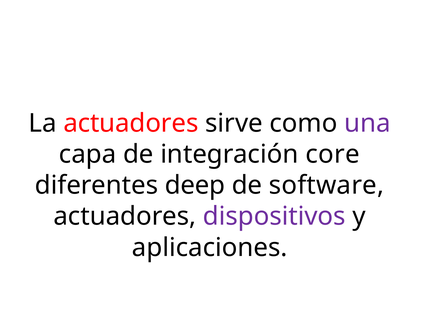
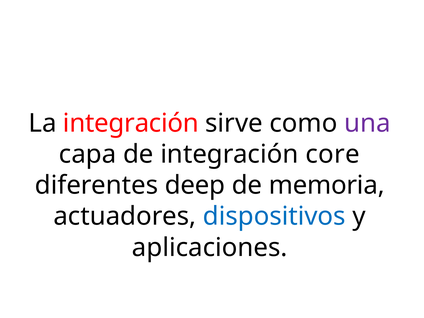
La actuadores: actuadores -> integración (131, 123)
software: software -> memoria (327, 185)
dispositivos colour: purple -> blue (274, 216)
